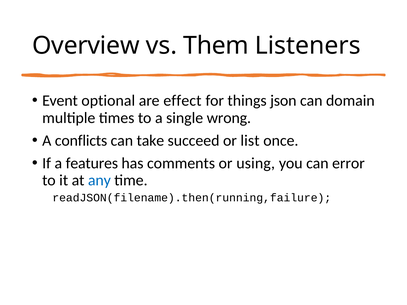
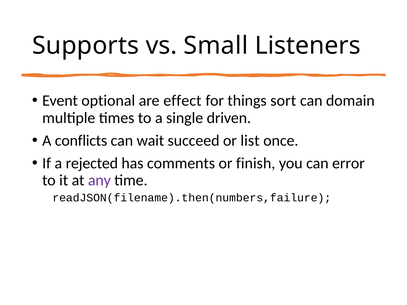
Overview: Overview -> Supports (86, 46)
Them: Them -> Small (216, 46)
json: json -> sort (283, 101)
wrong: wrong -> driven (229, 118)
take: take -> wait (150, 141)
features: features -> rejected (92, 163)
using: using -> finish (256, 163)
any colour: blue -> purple (99, 181)
readJSON(filename).then(running,failure: readJSON(filename).then(running,failure -> readJSON(filename).then(numbers,failure (192, 198)
